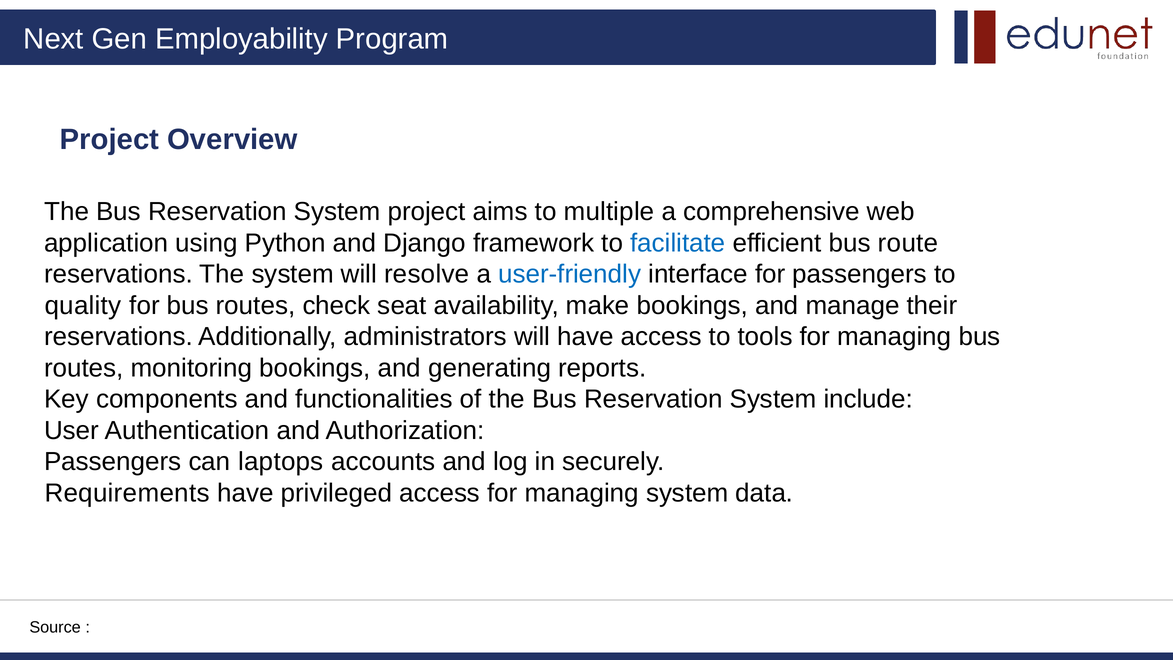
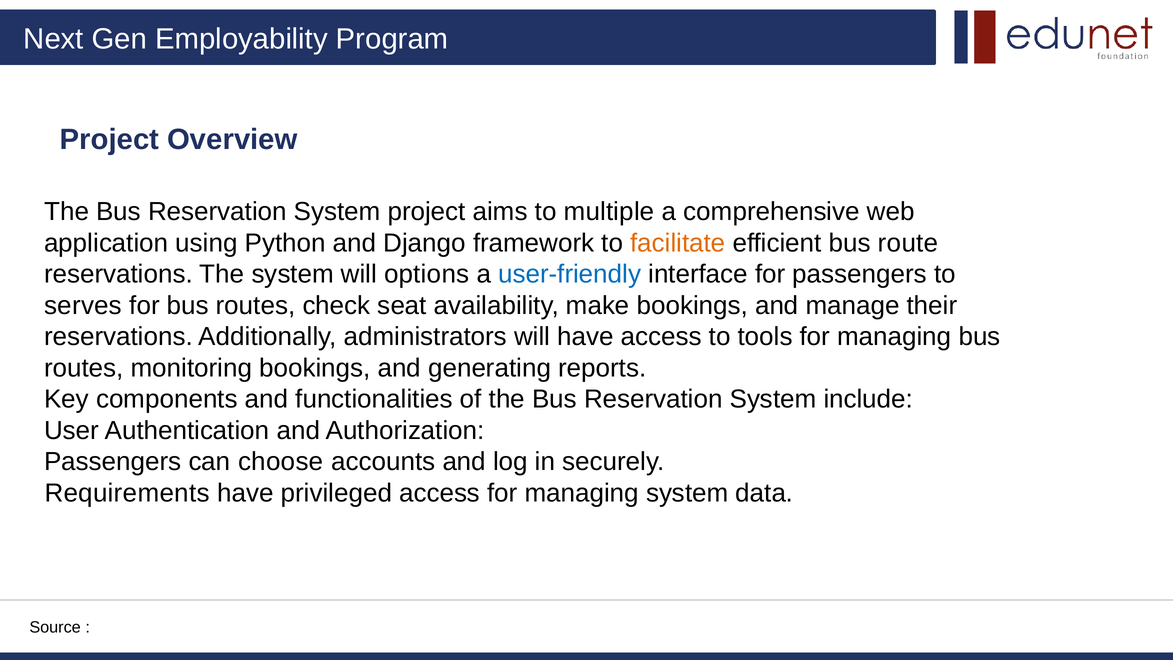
facilitate colour: blue -> orange (678, 243)
resolve: resolve -> options (427, 274)
quality: quality -> serves (83, 305)
laptops: laptops -> choose (281, 462)
